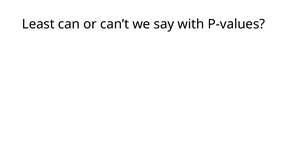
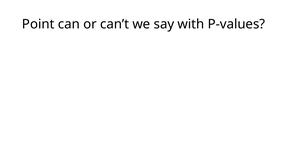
Least: Least -> Point (38, 24)
